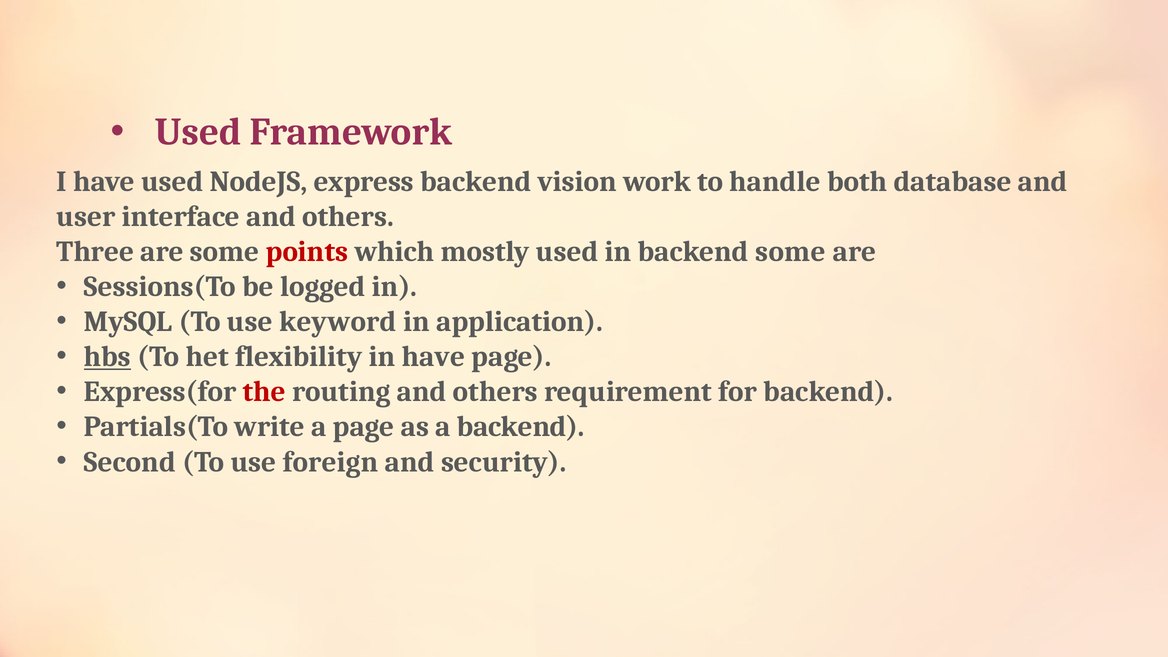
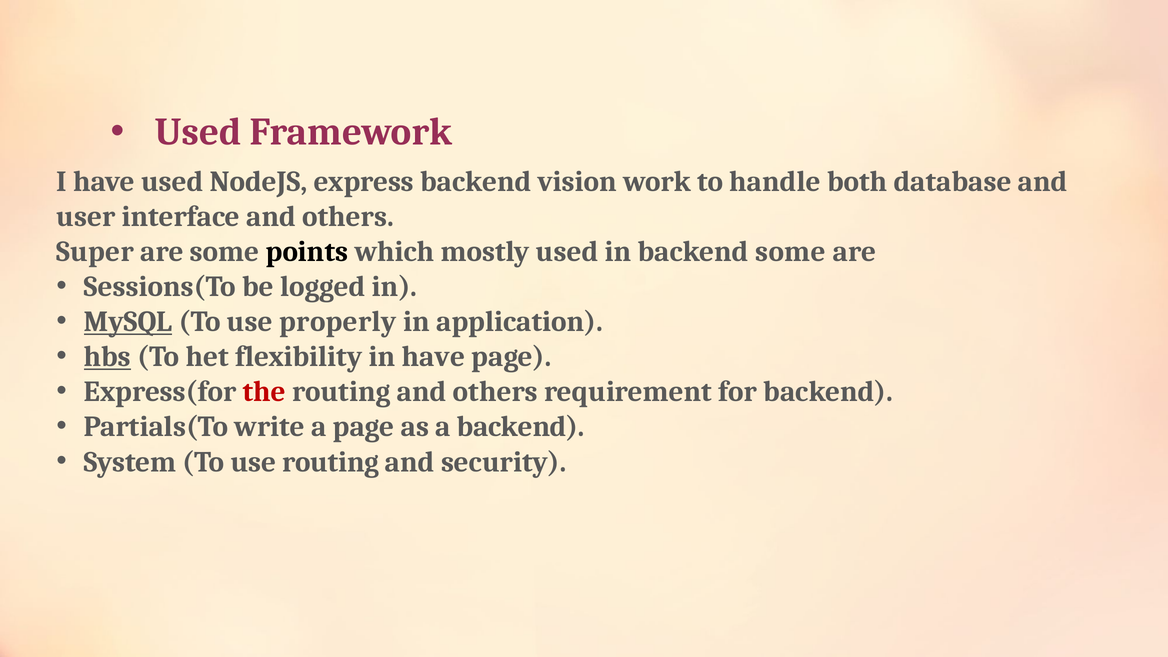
Three: Three -> Super (95, 252)
points colour: red -> black (307, 252)
MySQL underline: none -> present (128, 322)
keyword: keyword -> properly (338, 322)
Second: Second -> System (130, 462)
use foreign: foreign -> routing (331, 462)
